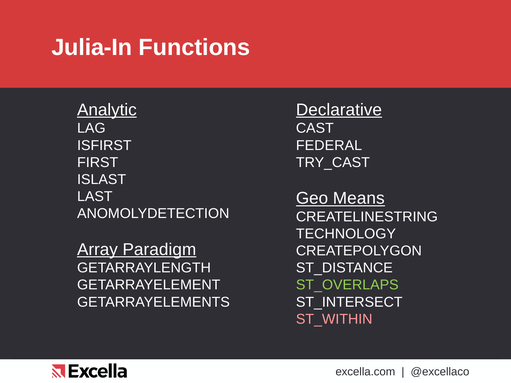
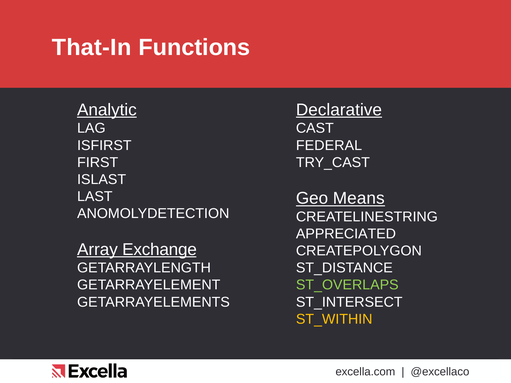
Julia-In: Julia-In -> That-In (92, 47)
TECHNOLOGY: TECHNOLOGY -> APPRECIATED (346, 234)
Paradigm: Paradigm -> Exchange (160, 250)
ST_WITHIN colour: pink -> yellow (334, 319)
